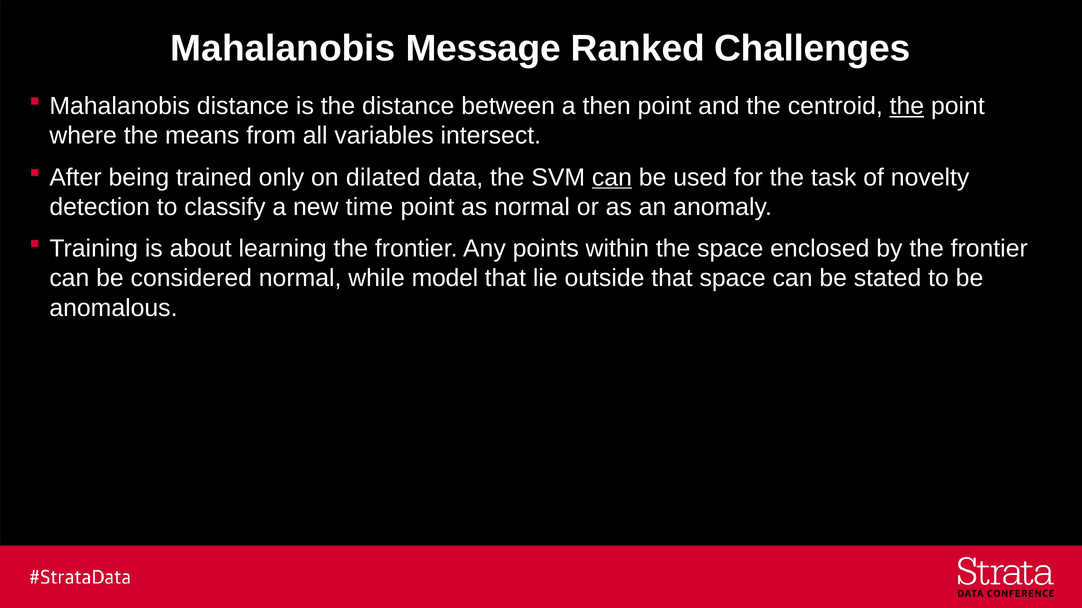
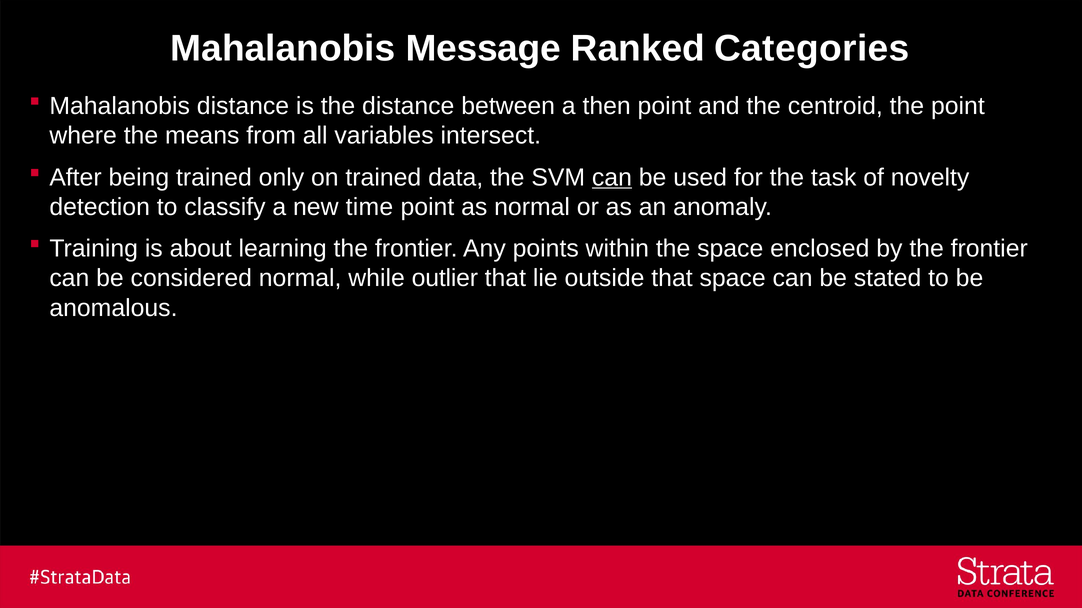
Challenges: Challenges -> Categories (812, 49)
the underline: present -> none (907, 106)
on dilated: dilated -> trained (383, 178)
model: model -> outlier (445, 279)
